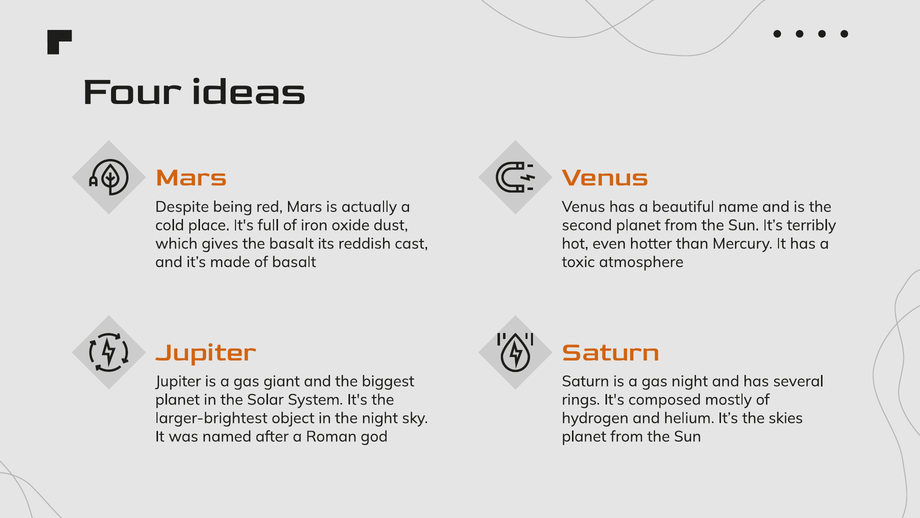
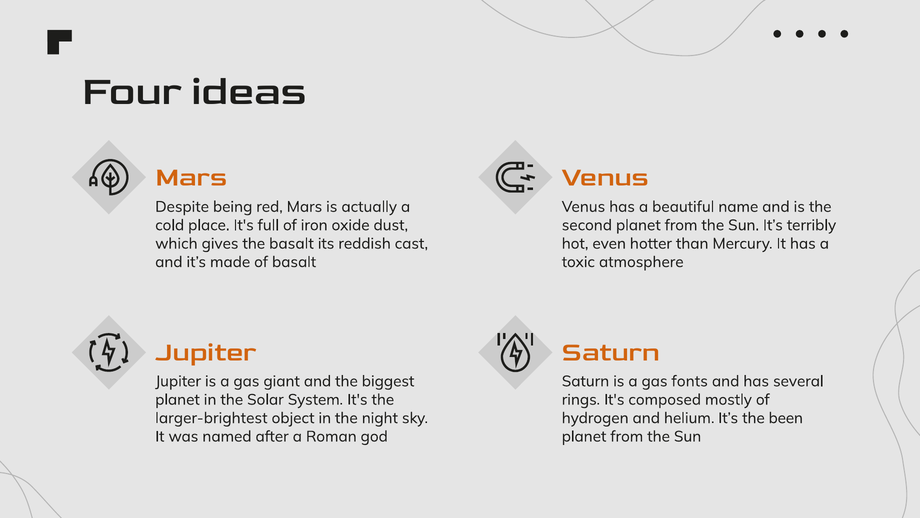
gas night: night -> fonts (690, 381)
skies: skies -> been (786, 418)
